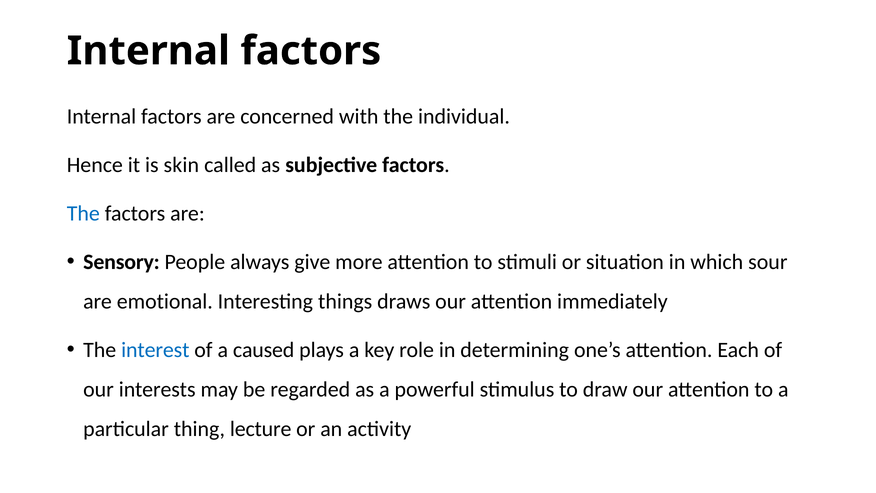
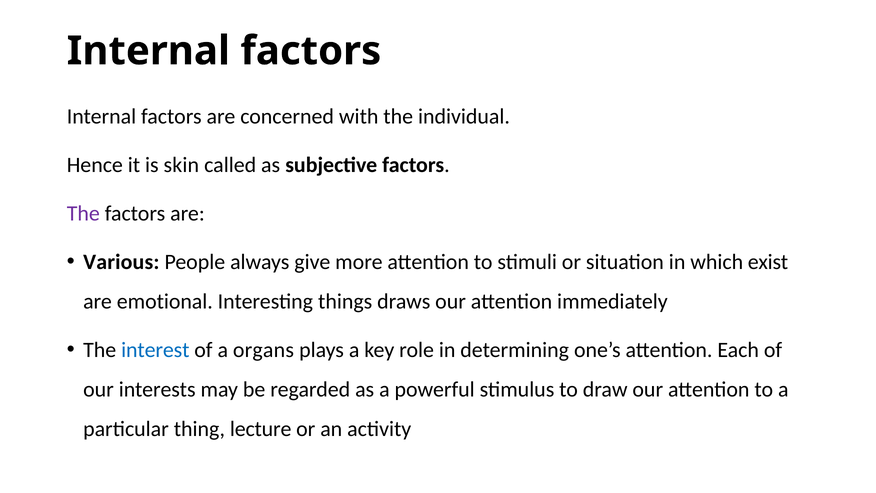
The colour: blue -> purple (83, 214)
Sensory: Sensory -> Various (121, 262)
sour: sour -> exist (768, 262)
caused: caused -> organs (263, 350)
